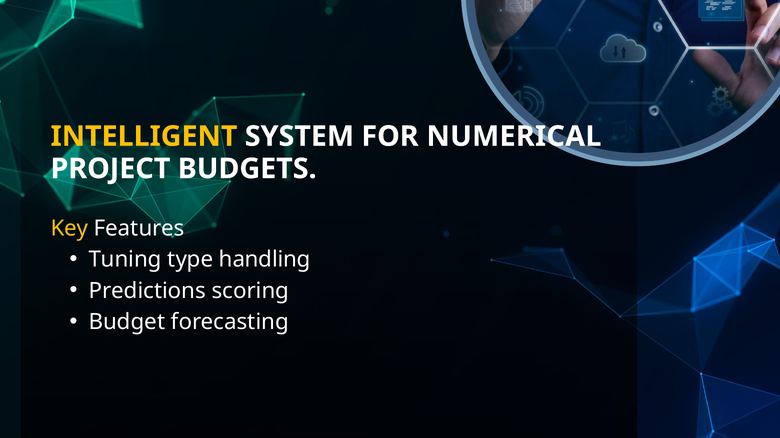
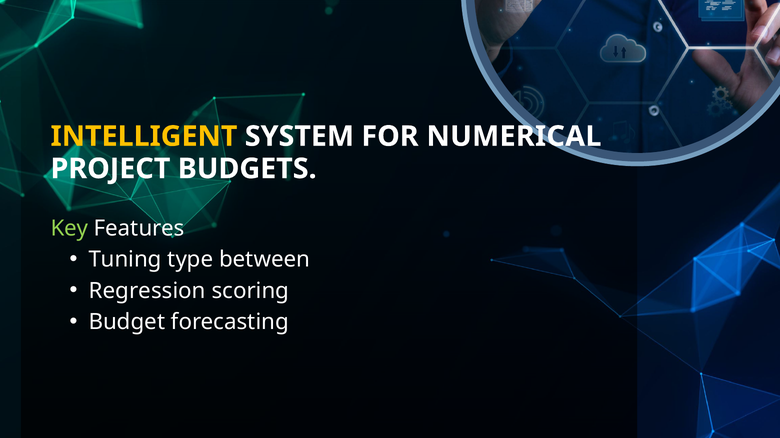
Key colour: yellow -> light green (69, 229)
handling: handling -> between (265, 260)
Predictions: Predictions -> Regression (147, 291)
